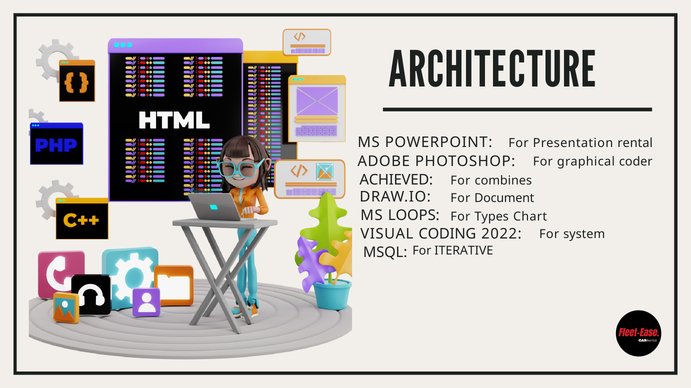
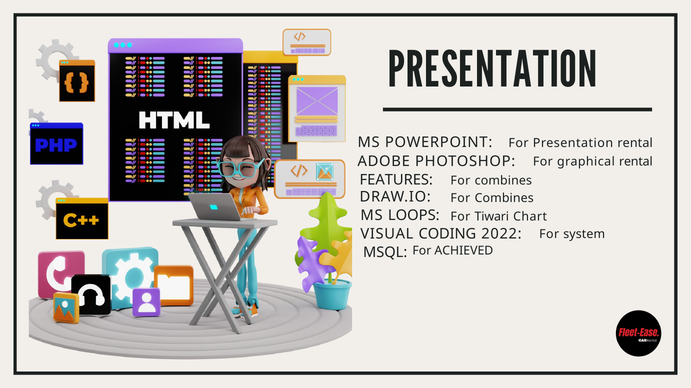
ARCHITECTURE: ARCHITECTURE -> PRESENTATION (493, 70)
graphical coder: coder -> rental (636, 162)
ACHIEVED: ACHIEVED -> FEATURES (396, 180)
Document: Document -> Combines (504, 198)
Types: Types -> Tiwari (492, 217)
ITERATIVE: ITERATIVE -> ACHIEVED (464, 251)
